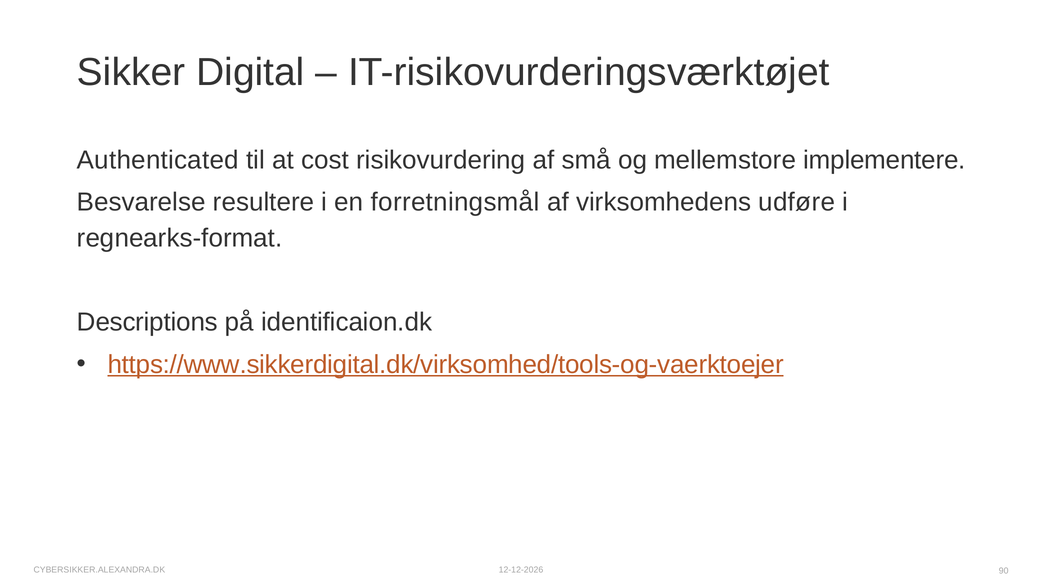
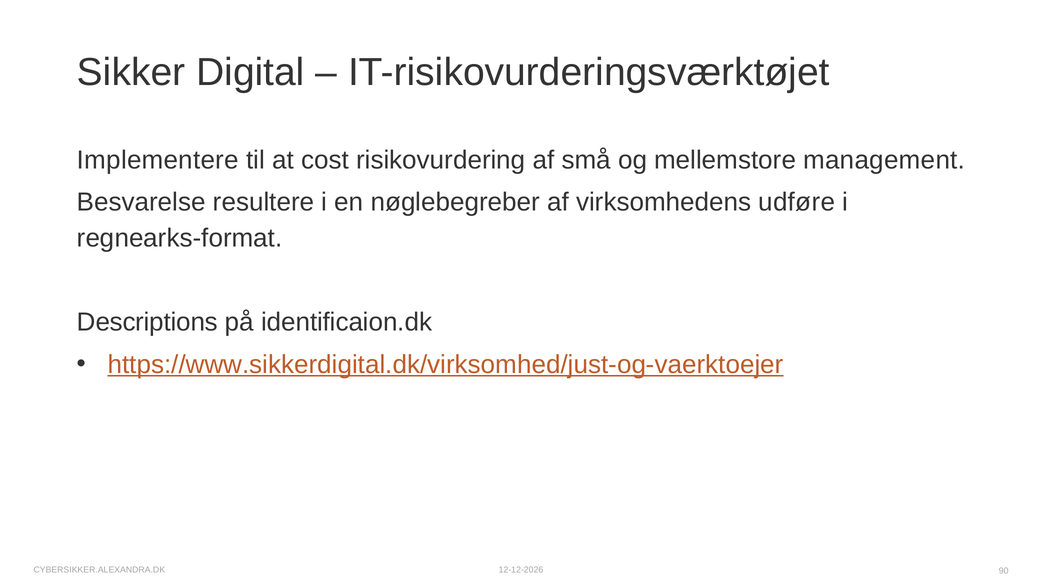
Authenticated: Authenticated -> Implementere (158, 160)
implementere: implementere -> management (884, 160)
forretningsmål: forretningsmål -> nøglebegreber (455, 202)
https://www.sikkerdigital.dk/virksomhed/tools-og-vaerktoejer: https://www.sikkerdigital.dk/virksomhed/tools-og-vaerktoejer -> https://www.sikkerdigital.dk/virksomhed/just-og-vaerktoejer (446, 365)
